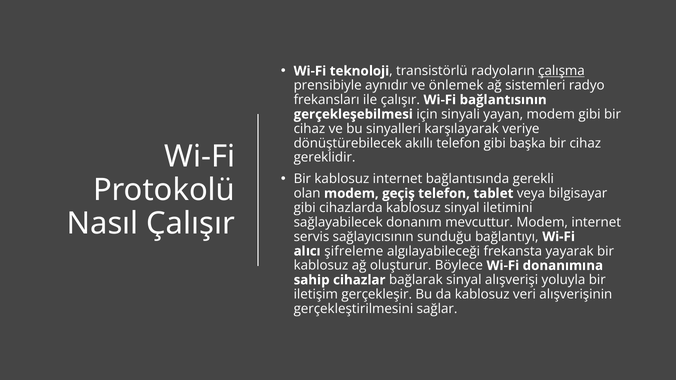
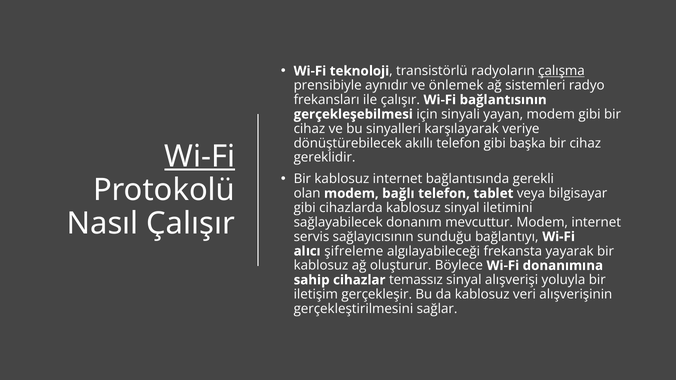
Wi-Fi underline: none -> present (200, 156)
geçiş: geçiş -> bağlı (398, 194)
bağlarak: bağlarak -> temassız (416, 280)
